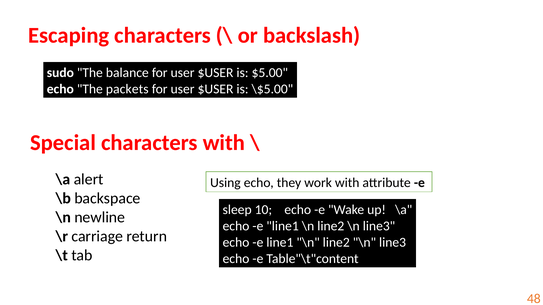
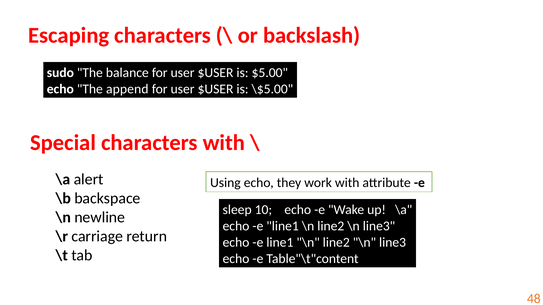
packets: packets -> append (127, 89)
